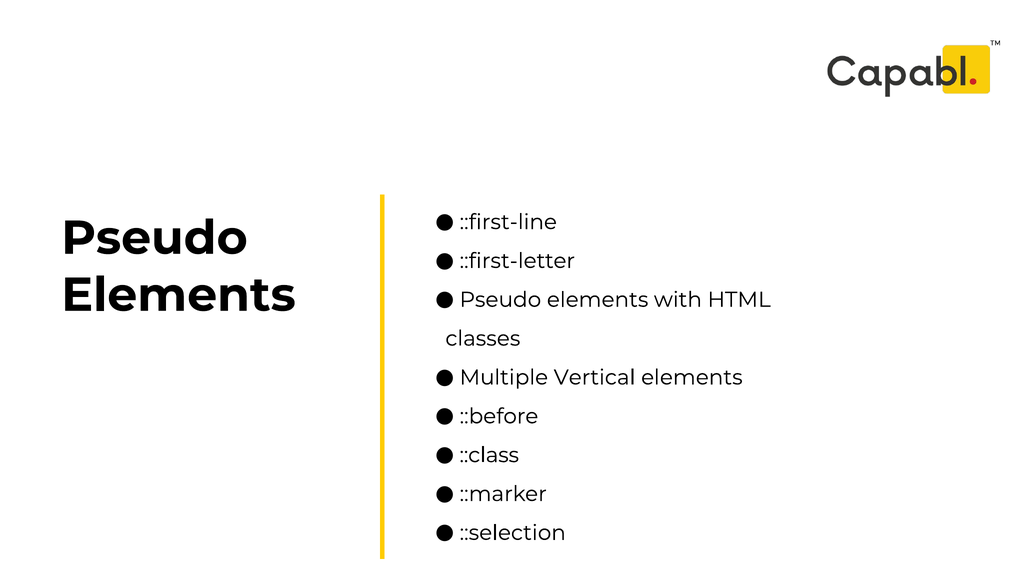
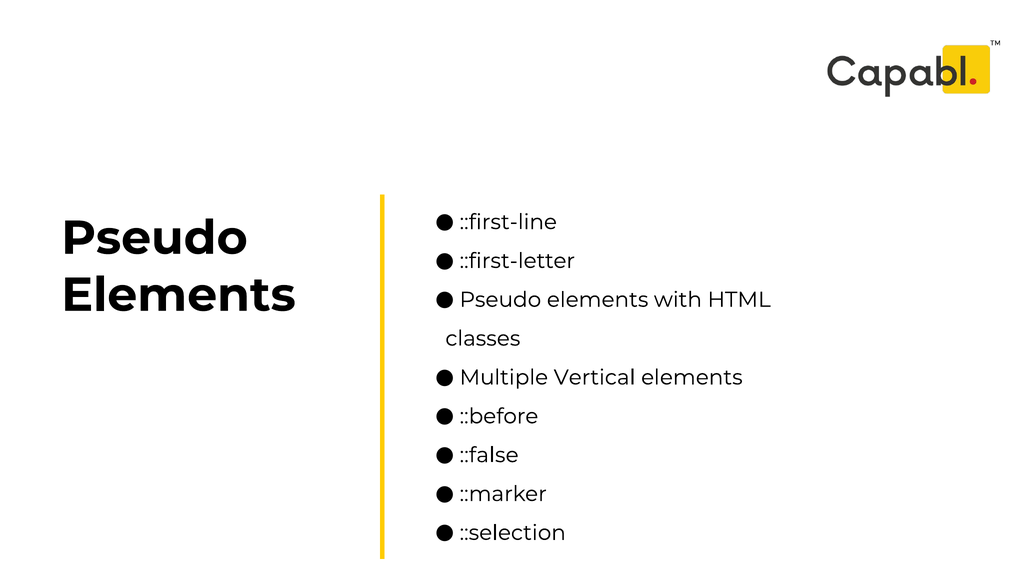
::class: ::class -> ::false (489, 455)
